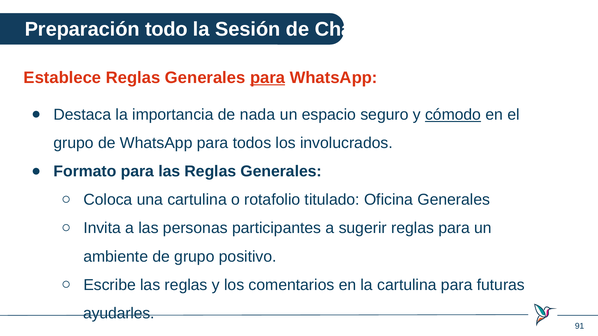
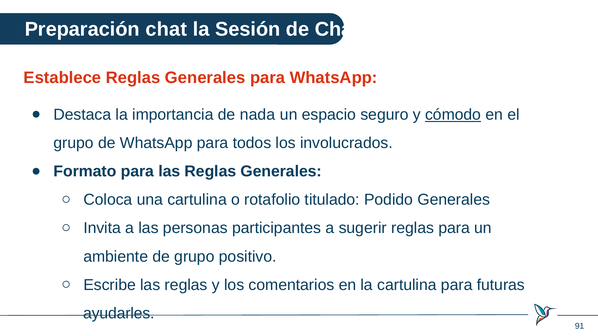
Preparación todo: todo -> chat (166, 29)
para underline: present -> none (268, 78)
Oficina: Oficina -> Podido (389, 200)
